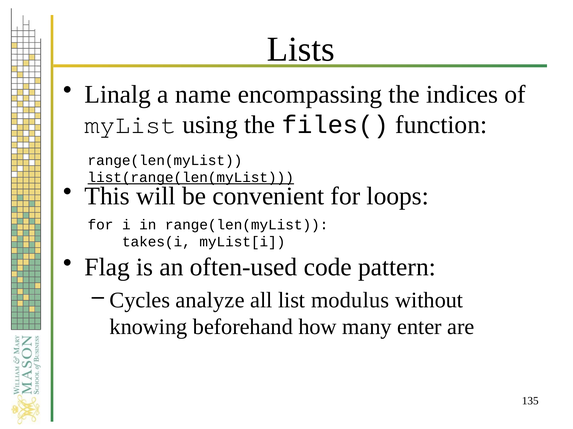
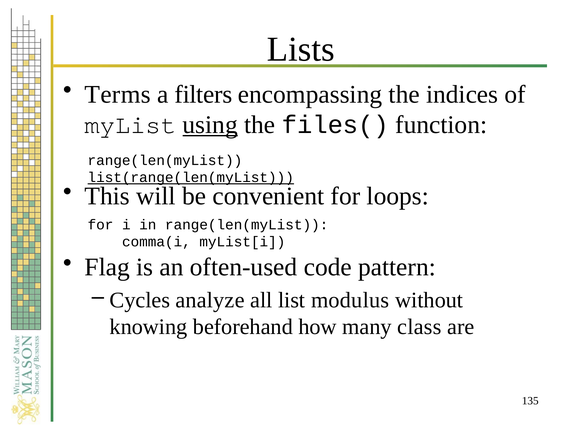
Linalg: Linalg -> Terms (118, 94)
name: name -> filters (203, 94)
using underline: none -> present (210, 125)
takes(i: takes(i -> comma(i (156, 242)
enter: enter -> class (419, 327)
